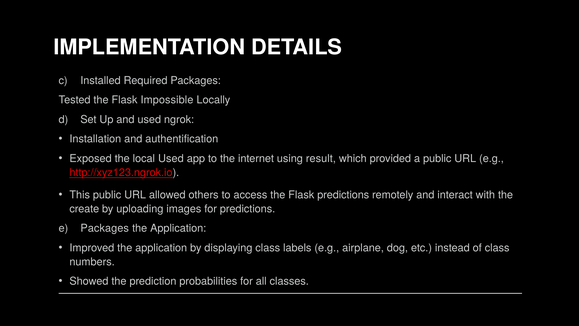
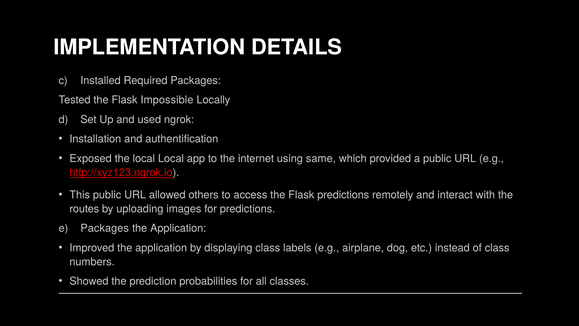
local Used: Used -> Local (171, 158)
result: result -> same (321, 158)
create: create -> routes (84, 209)
